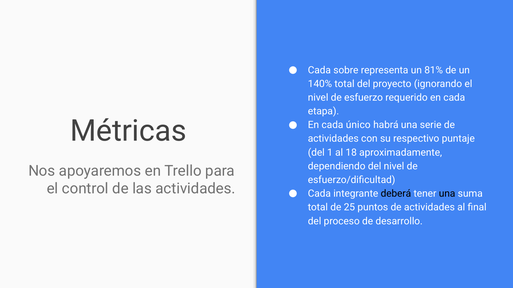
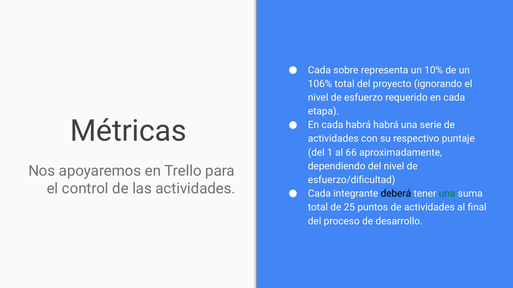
81%: 81% -> 10% (434, 70)
140%: 140% -> 106% (320, 84)
cada único: único -> habrá (358, 125)
18: 18 -> 66 (351, 153)
una colour: black -> green (447, 194)
